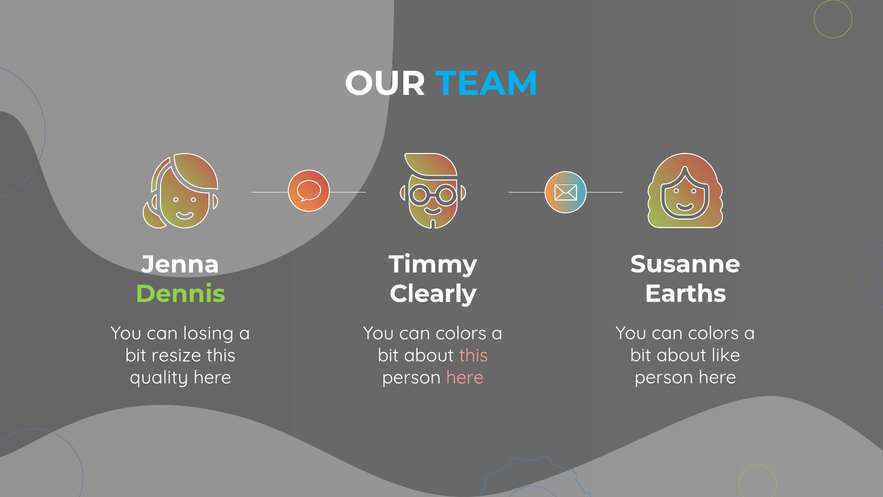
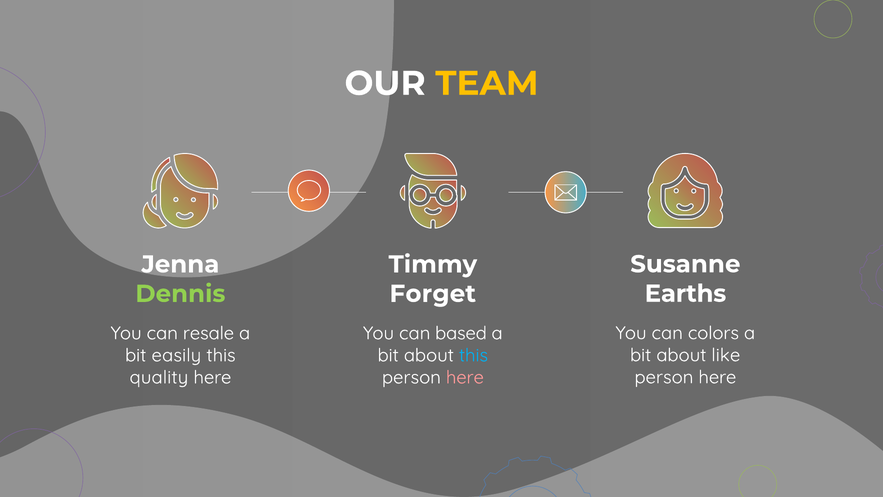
TEAM colour: light blue -> yellow (487, 83)
Clearly: Clearly -> Forget (433, 294)
losing: losing -> resale (208, 333)
colors: colors -> based (461, 333)
resize: resize -> easily (176, 355)
this colour: pink -> light blue (473, 355)
